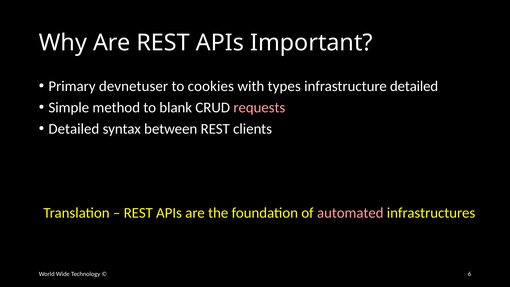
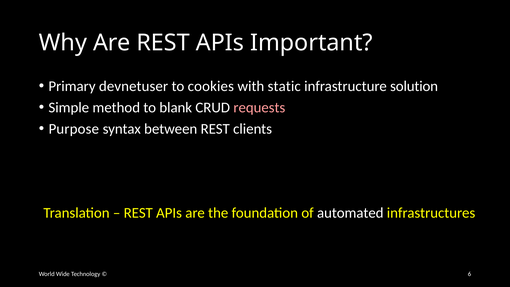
types: types -> static (284, 86)
infrastructure detailed: detailed -> solution (414, 86)
Detailed: Detailed -> Purpose (74, 129)
automated colour: pink -> white (350, 213)
